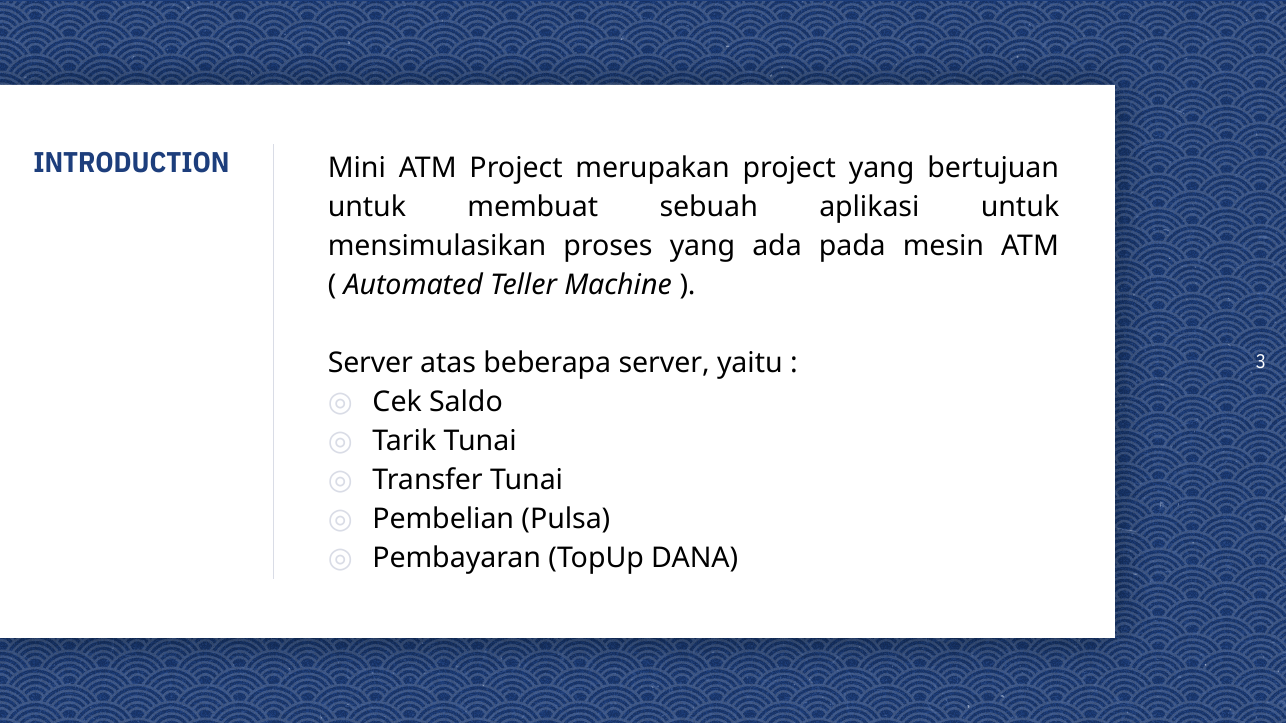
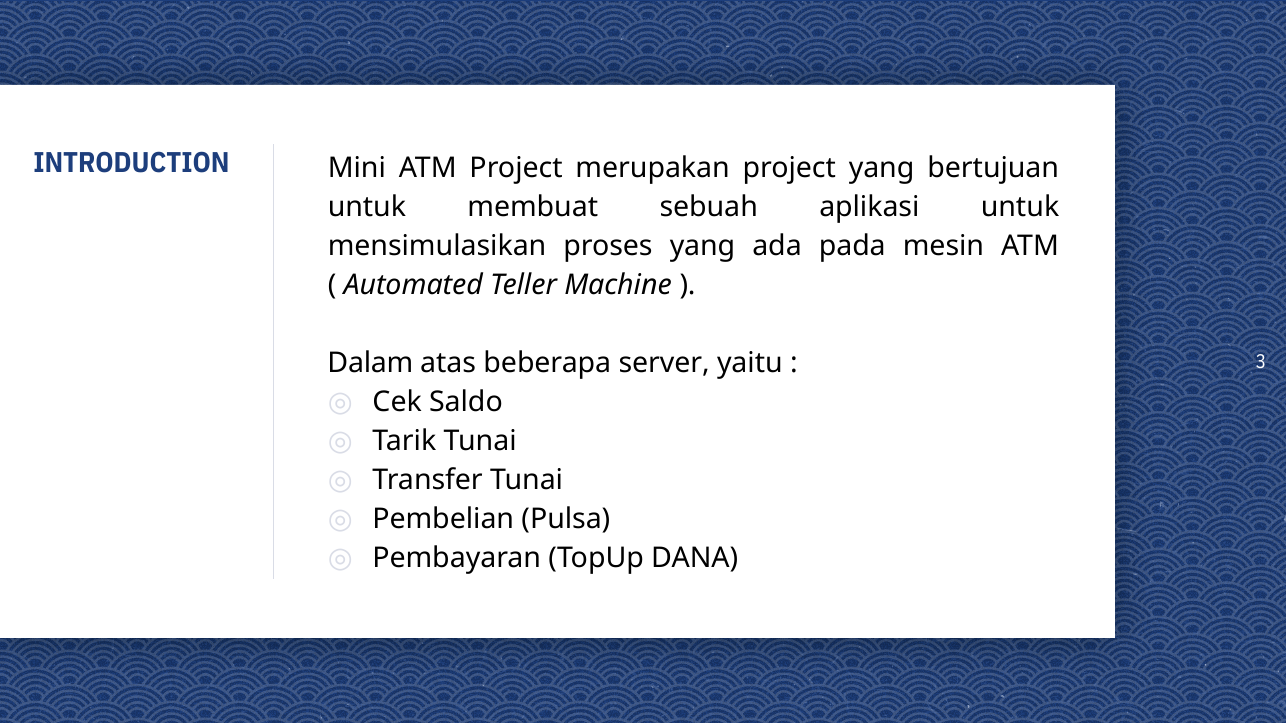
Server: Server -> Dalam (370, 363)
